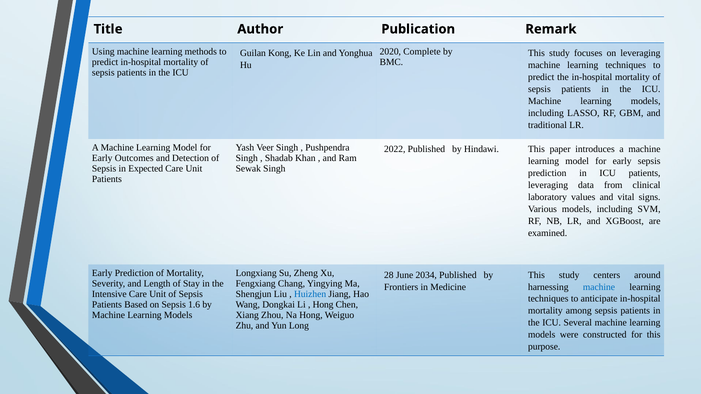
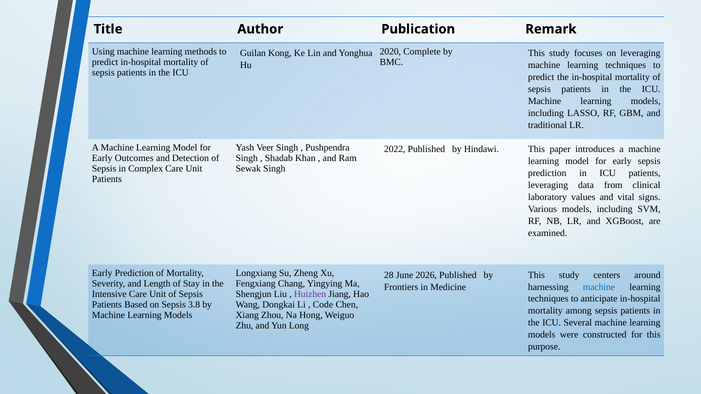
Expected: Expected -> Complex (146, 169)
2034: 2034 -> 2026 (426, 275)
Huizhen colour: blue -> purple (310, 294)
1.6: 1.6 -> 3.8 (194, 305)
Hong: Hong -> Code (323, 305)
